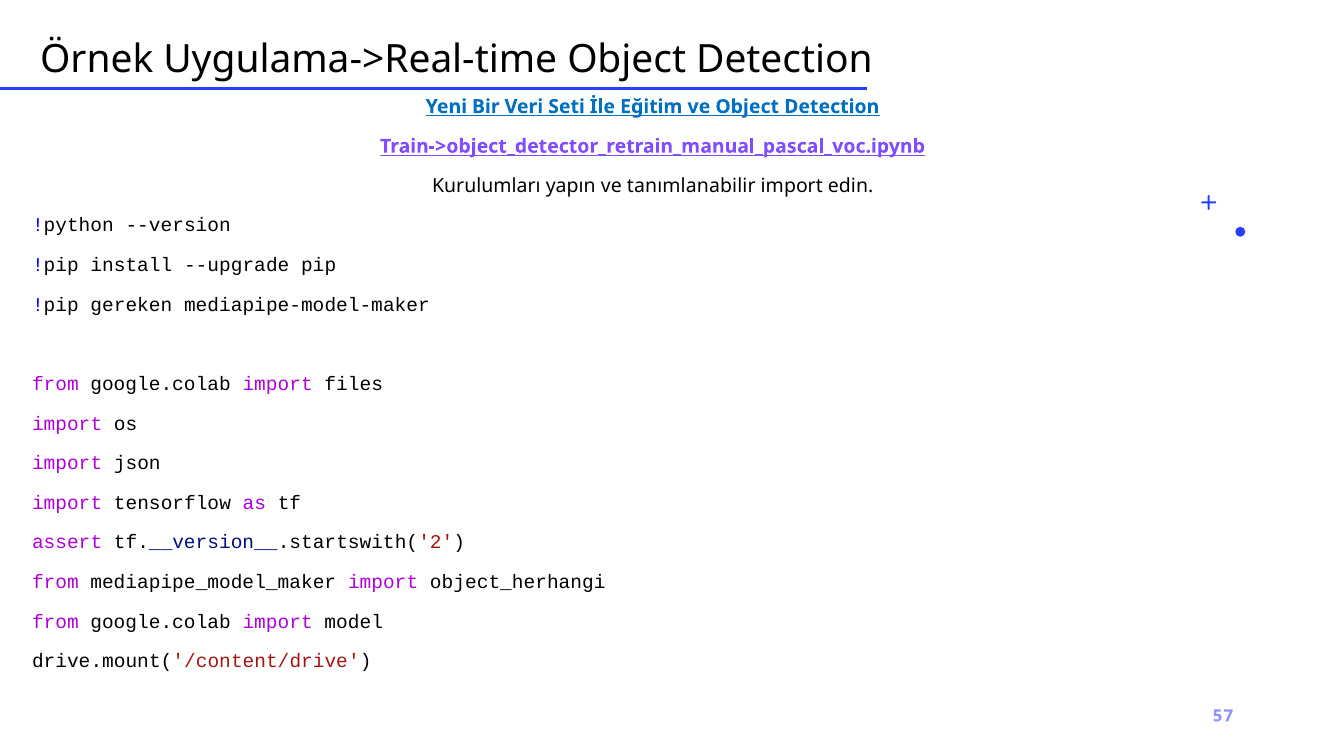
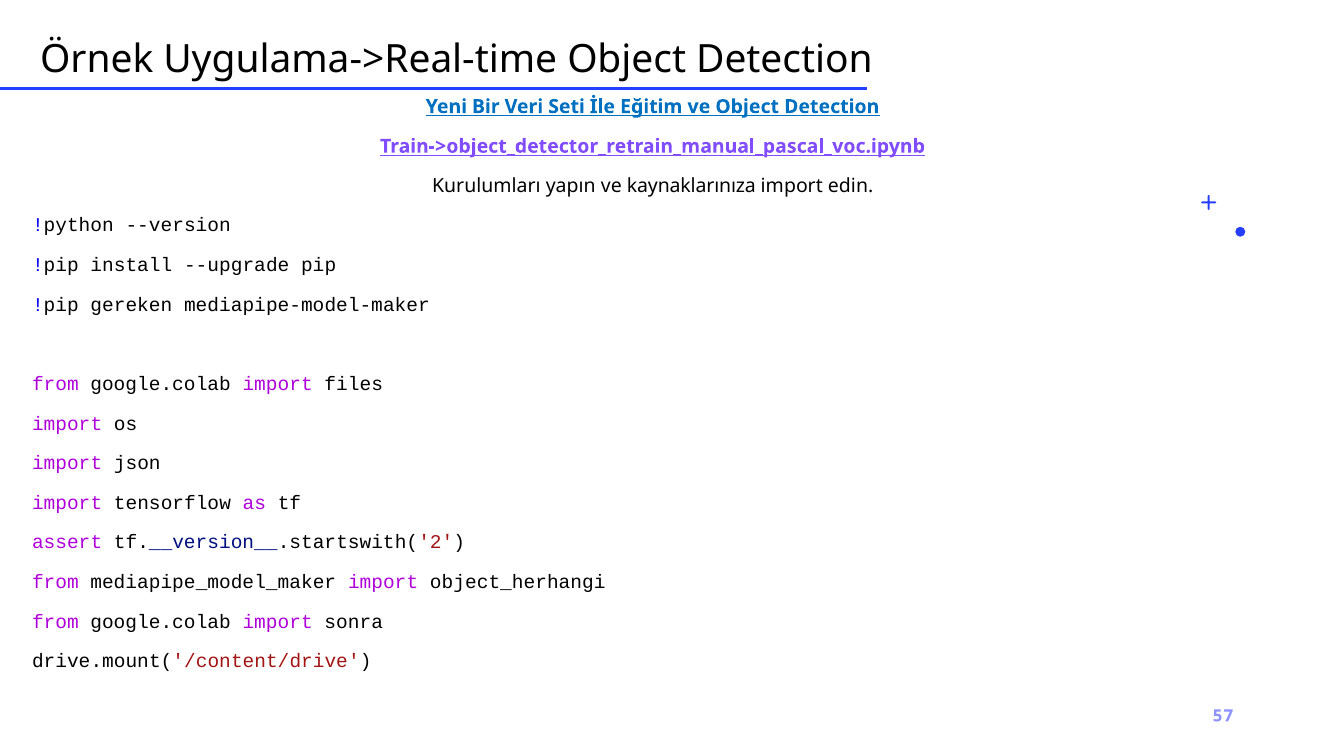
tanımlanabilir: tanımlanabilir -> kaynaklarınıza (691, 186)
model: model -> sonra (354, 622)
